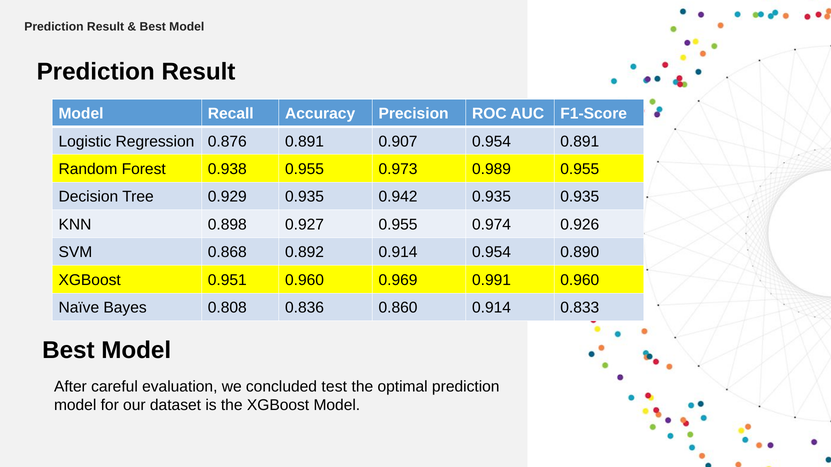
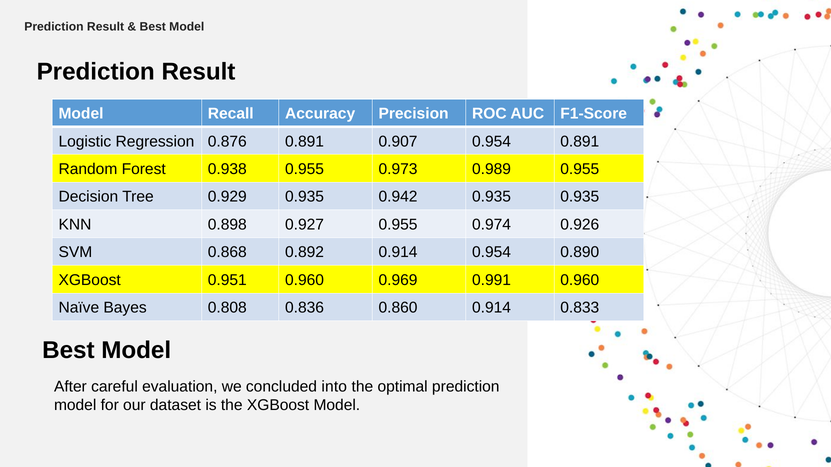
test: test -> into (334, 387)
